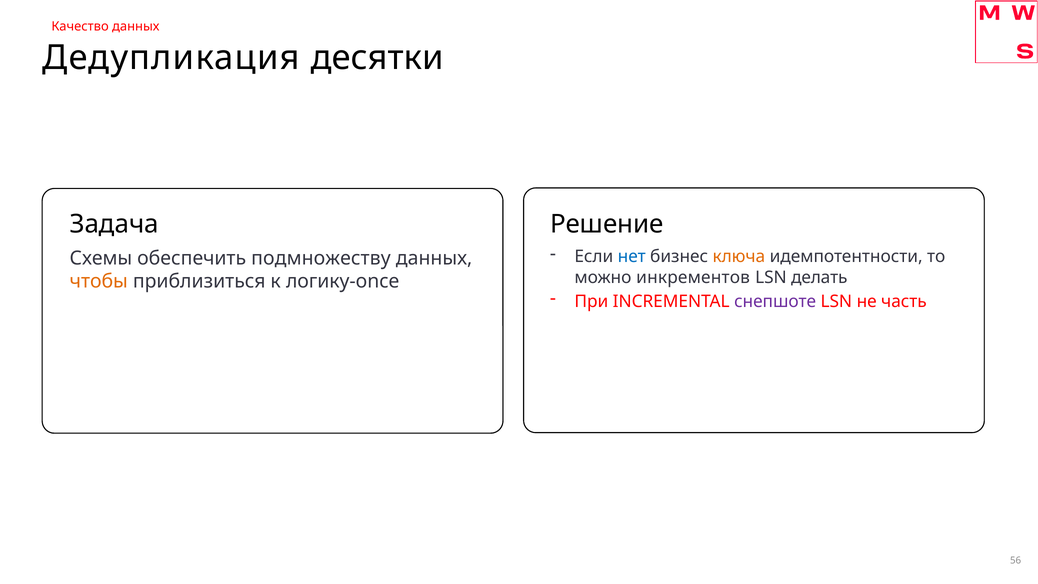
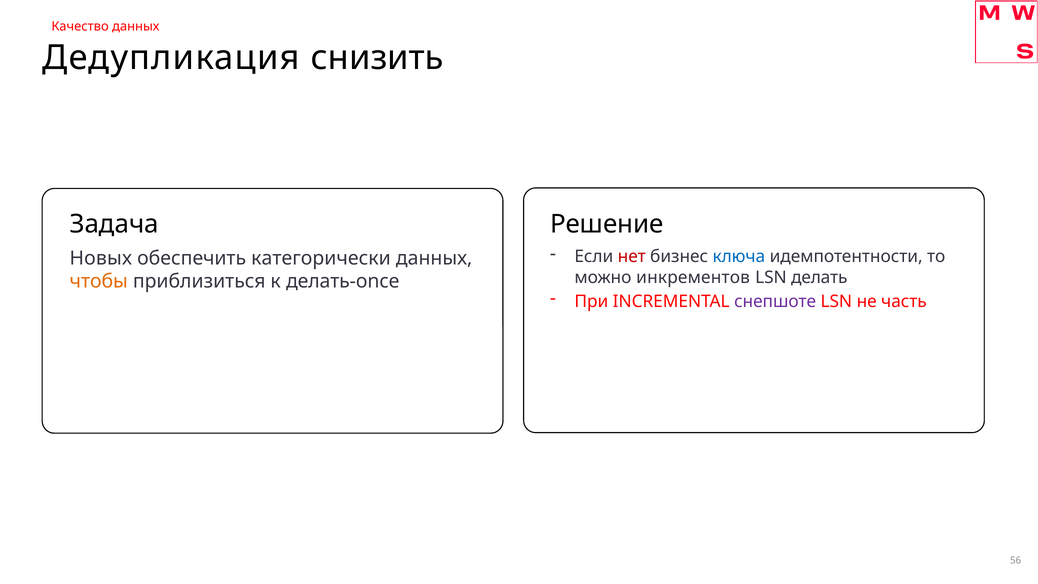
десятки: десятки -> снизить (377, 58)
нет colour: blue -> red (632, 257)
ключа colour: orange -> blue (739, 257)
Схемы: Схемы -> Новых (101, 258)
подмножеству: подмножеству -> категорически (321, 258)
логику-once: логику-once -> делать-once (343, 281)
